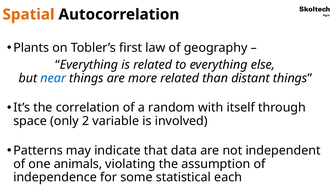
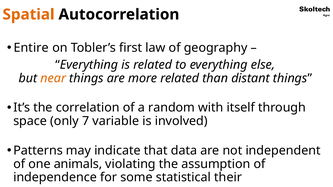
Plants: Plants -> Entire (31, 48)
near colour: blue -> orange (53, 78)
2: 2 -> 7 (86, 121)
each: each -> their (228, 178)
